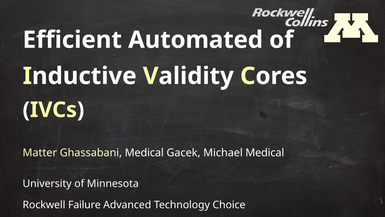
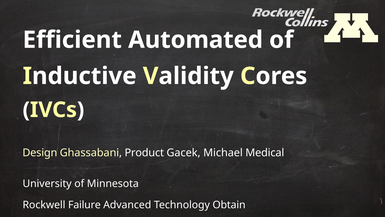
Matter: Matter -> Design (40, 152)
Ghassabani Medical: Medical -> Product (144, 152)
Choice: Choice -> Obtain (229, 205)
